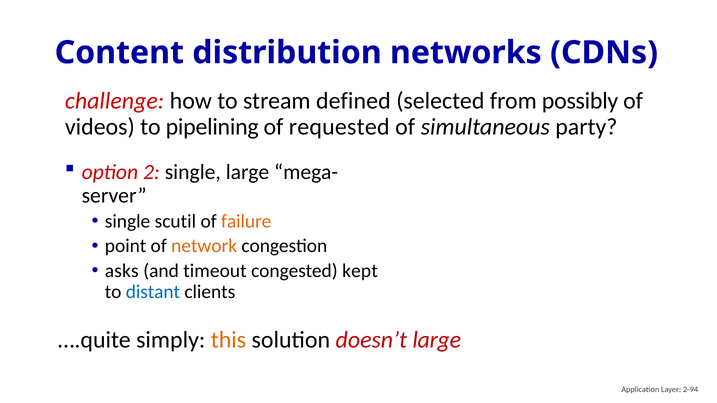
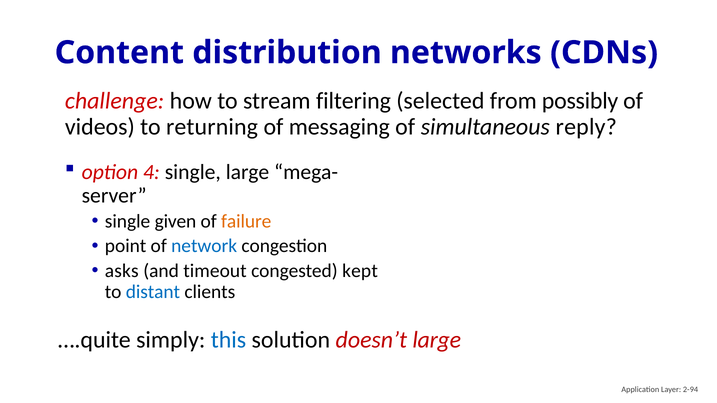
defined: defined -> filtering (353, 101)
pipelining: pipelining -> returning (212, 127)
requested: requested -> messaging (339, 127)
party: party -> reply (586, 127)
2: 2 -> 4 (151, 172)
scutil: scutil -> given (175, 222)
network colour: orange -> blue (204, 246)
this colour: orange -> blue (228, 340)
